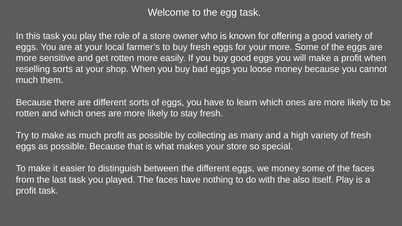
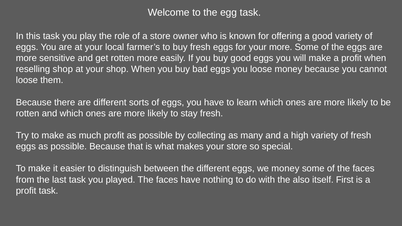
reselling sorts: sorts -> shop (63, 69)
much: much -> loose (27, 80)
itself Play: Play -> First (345, 180)
